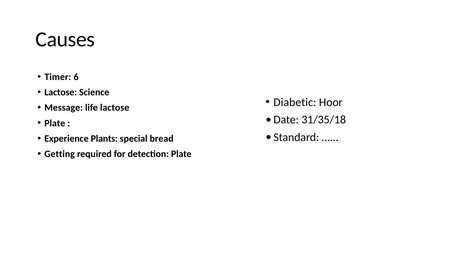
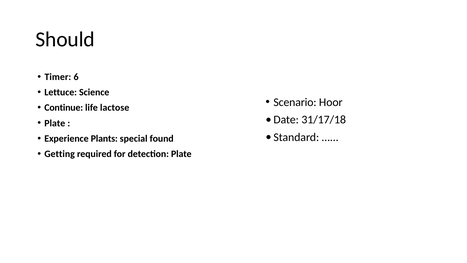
Causes: Causes -> Should (65, 39)
Lactose: Lactose -> Lettuce (61, 92)
Diabetic: Diabetic -> Scenario (295, 102)
Message: Message -> Continue (64, 108)
31/35/18: 31/35/18 -> 31/17/18 (324, 120)
bread: bread -> found (162, 138)
